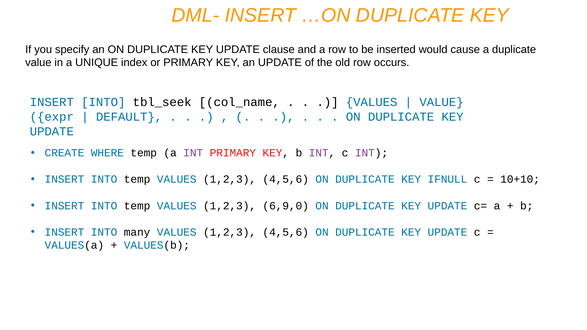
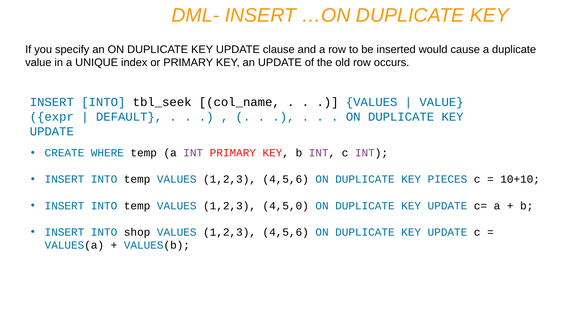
IFNULL: IFNULL -> PIECES (447, 179)
6,9,0: 6,9,0 -> 4,5,0 (286, 206)
many: many -> shop (137, 232)
